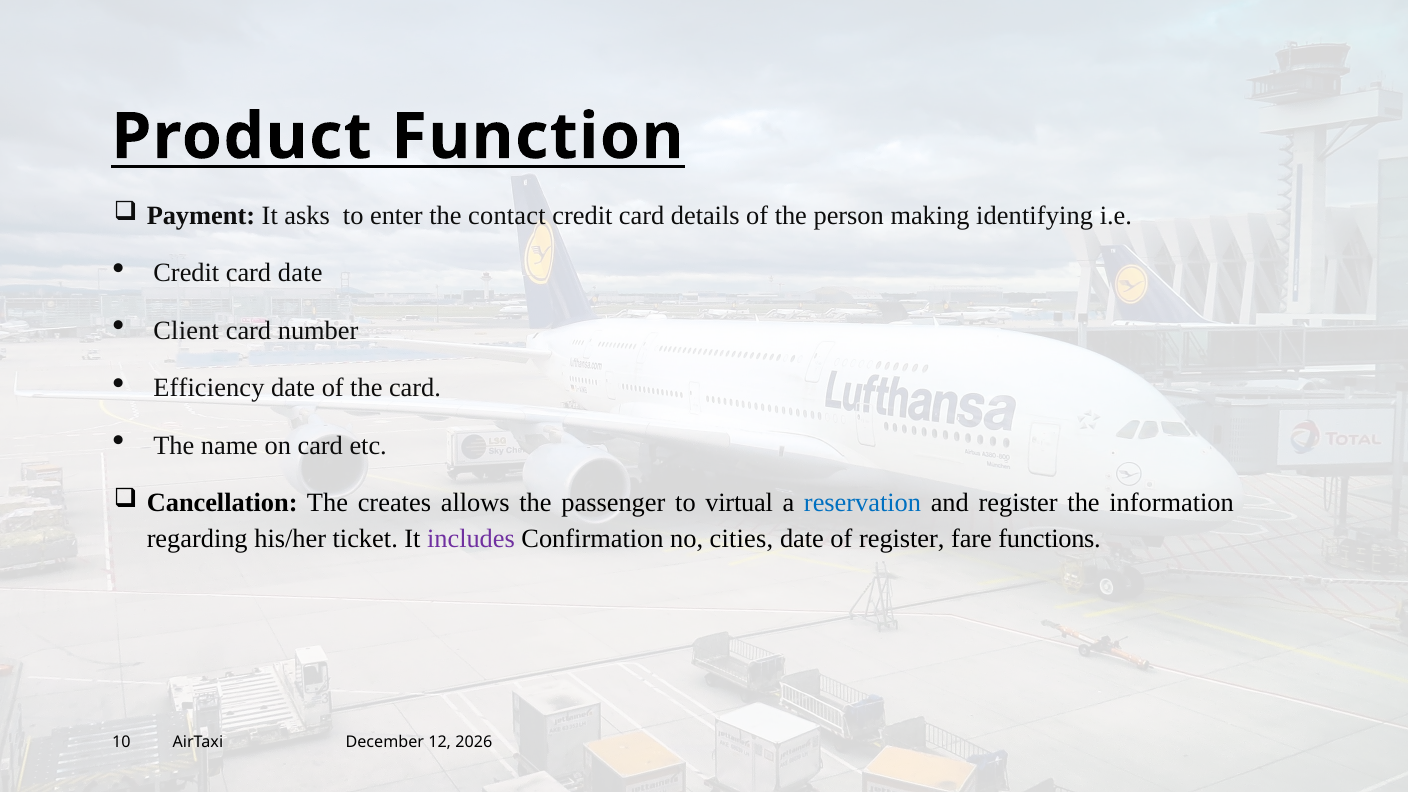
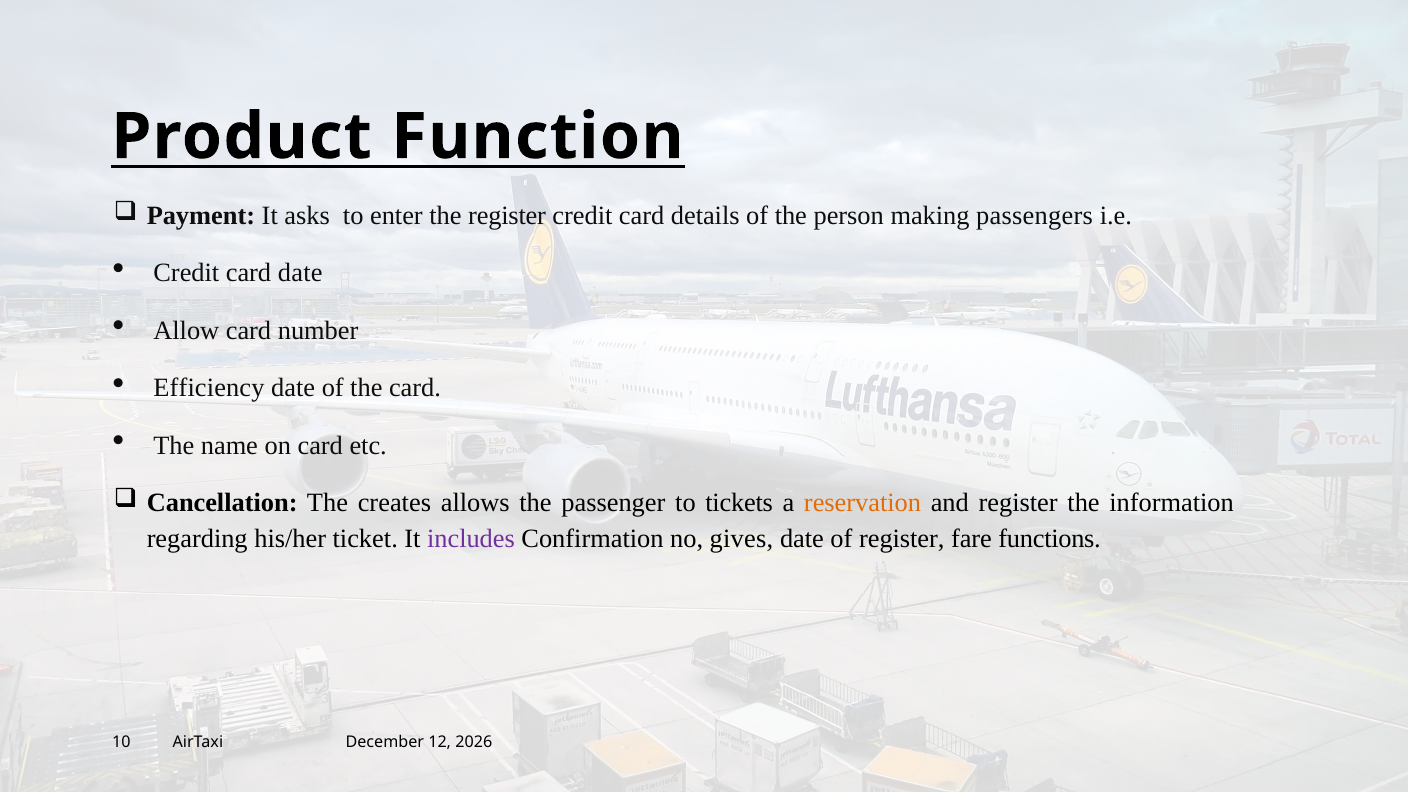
the contact: contact -> register (507, 216)
identifying: identifying -> passengers (1035, 216)
Client: Client -> Allow (186, 330)
virtual: virtual -> tickets (739, 503)
reservation colour: blue -> orange (863, 503)
cities: cities -> gives (741, 539)
